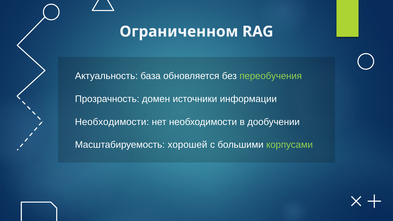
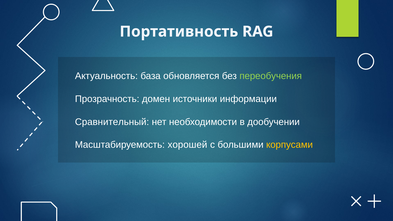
Ограниченном: Ограниченном -> Портативность (179, 32)
Необходимости: Необходимости -> Сравнительный (112, 122)
корпусами colour: light green -> yellow (289, 145)
